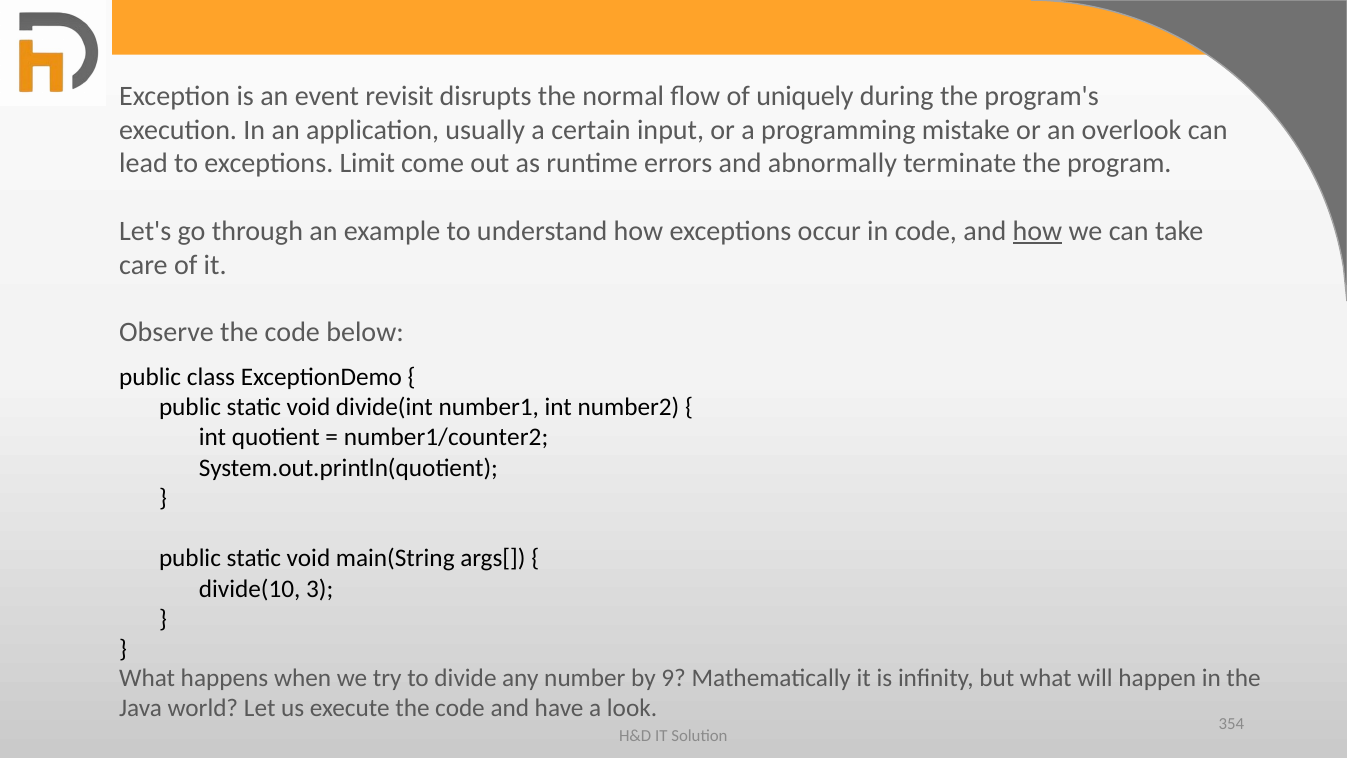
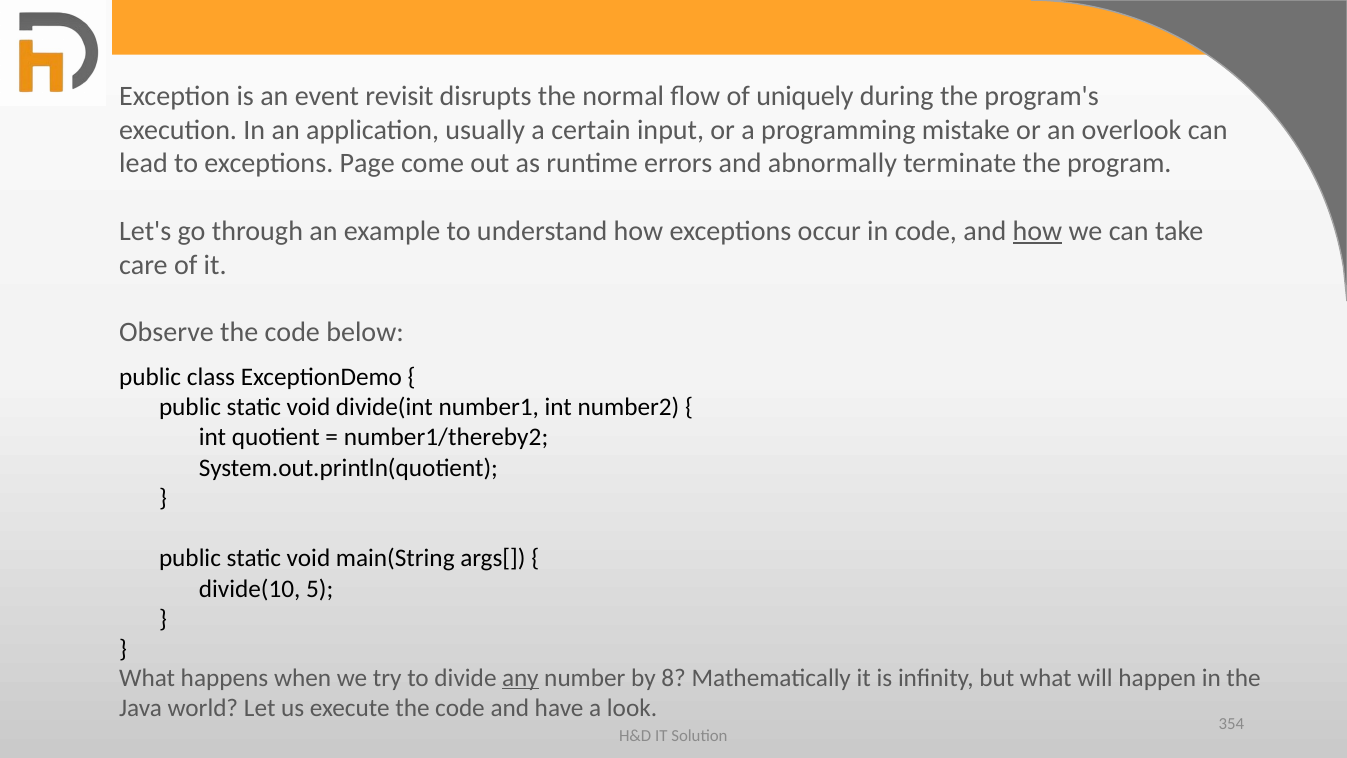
Limit: Limit -> Page (367, 164)
number1/counter2: number1/counter2 -> number1/thereby2 (446, 437)
3: 3 -> 5 (320, 589)
any underline: none -> present (520, 678)
9: 9 -> 8 (674, 678)
